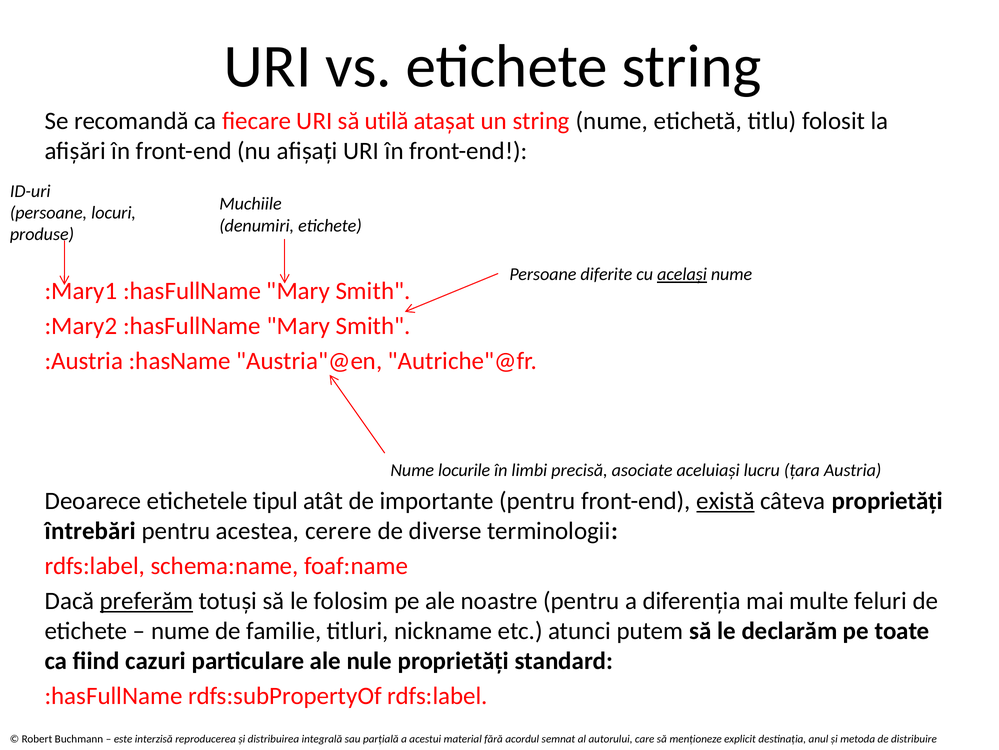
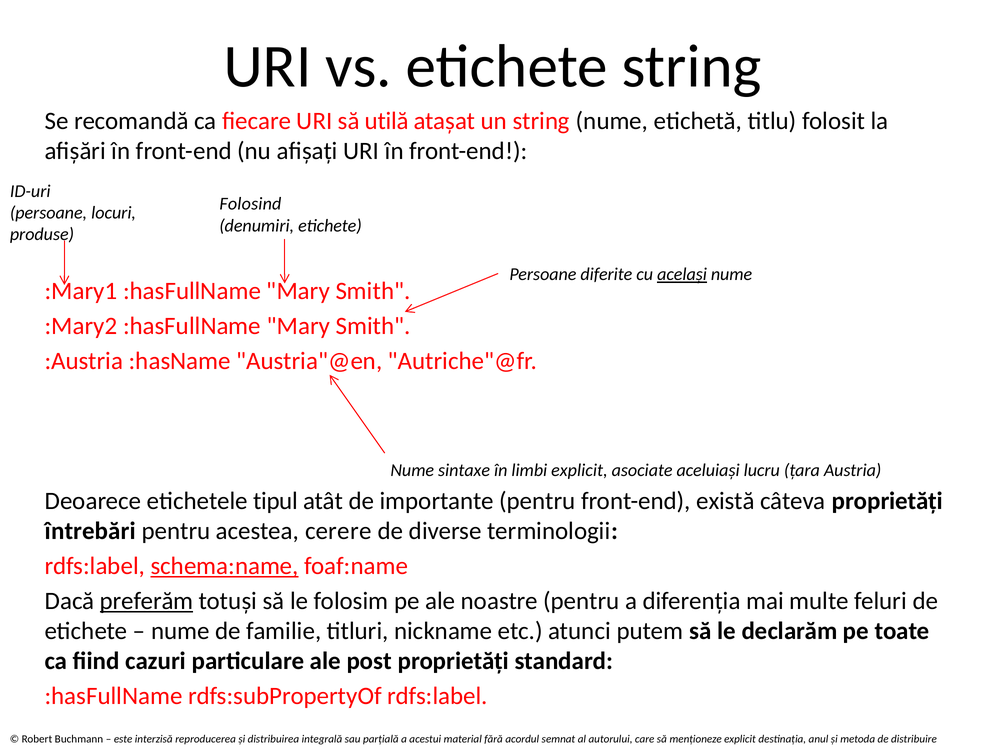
Muchiile: Muchiile -> Folosind (250, 204)
locurile: locurile -> sintaxe (464, 470)
limbi precisă: precisă -> explicit (579, 470)
există underline: present -> none (726, 501)
schema:name underline: none -> present (225, 566)
nule: nule -> post (369, 660)
